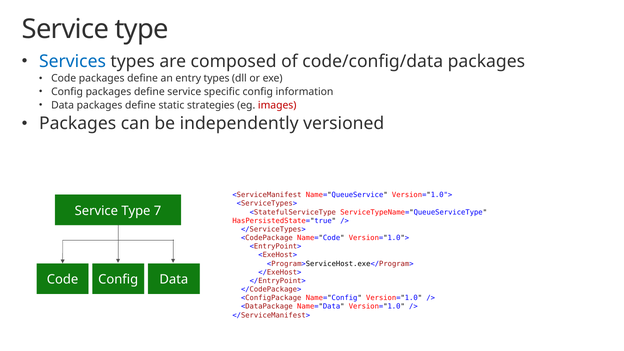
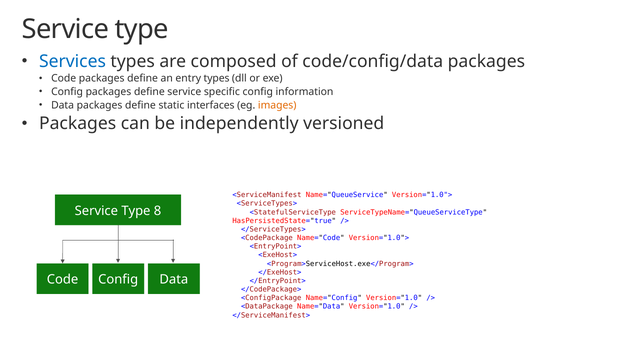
strategies: strategies -> interfaces (211, 105)
images colour: red -> orange (277, 105)
7: 7 -> 8 (158, 211)
